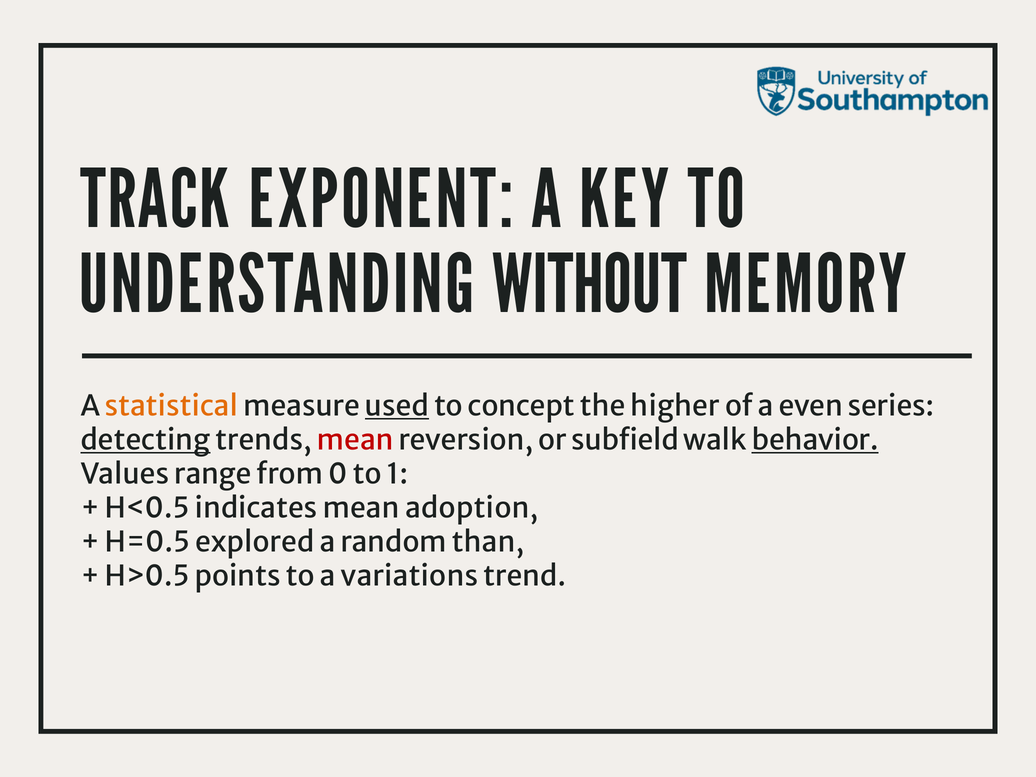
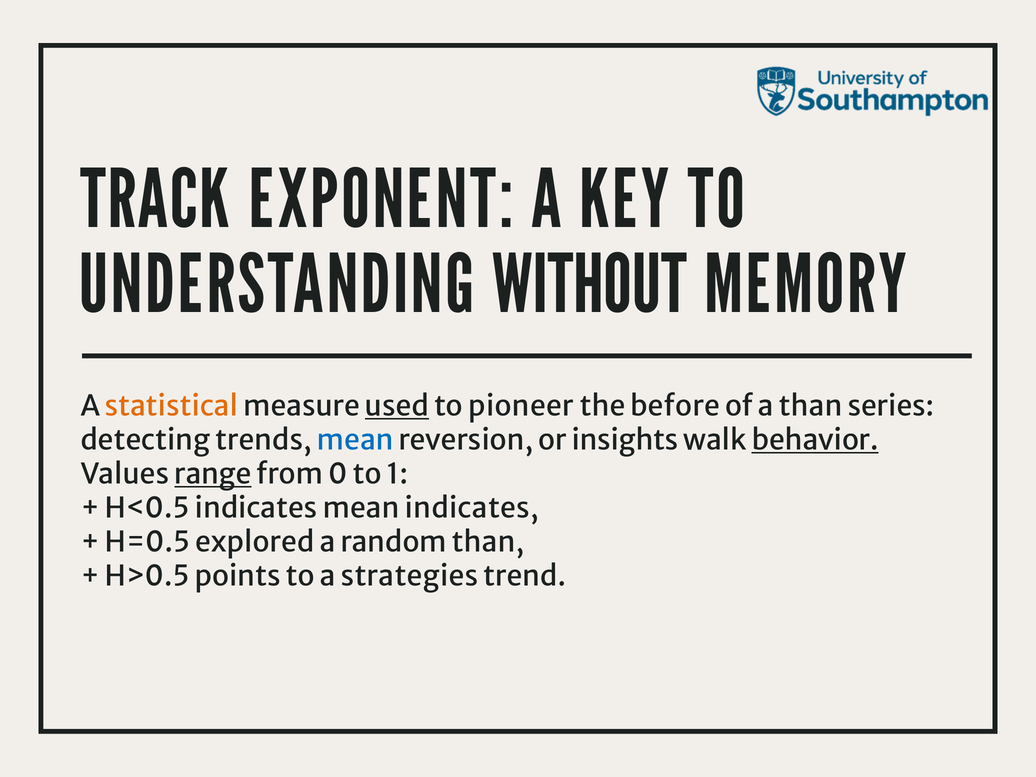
concept: concept -> pioneer (521, 406)
higher: higher -> before (675, 406)
a even: even -> than (811, 406)
detecting underline: present -> none (145, 440)
mean colour: red -> blue (355, 440)
subfield: subfield -> insights (625, 440)
range underline: none -> present (213, 474)
mean adoption: adoption -> indicates (472, 508)
variations: variations -> strategies (410, 576)
